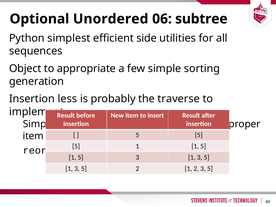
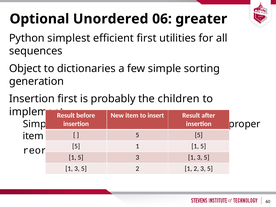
subtree: subtree -> greater (201, 19)
efficient side: side -> first (147, 38)
appropriate: appropriate -> dictionaries (86, 68)
Insertion less: less -> first (67, 99)
traverse: traverse -> children (179, 99)
